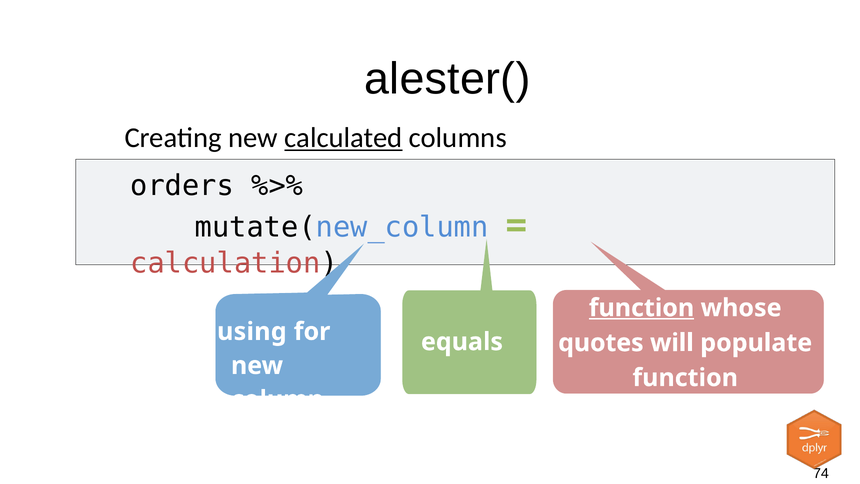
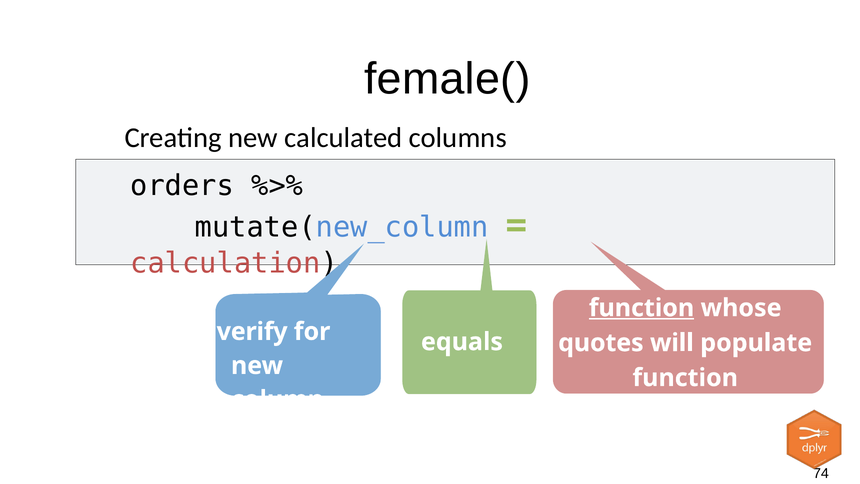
alester(: alester( -> female( (447, 79)
calculated underline: present -> none (343, 138)
using: using -> verify (252, 331)
